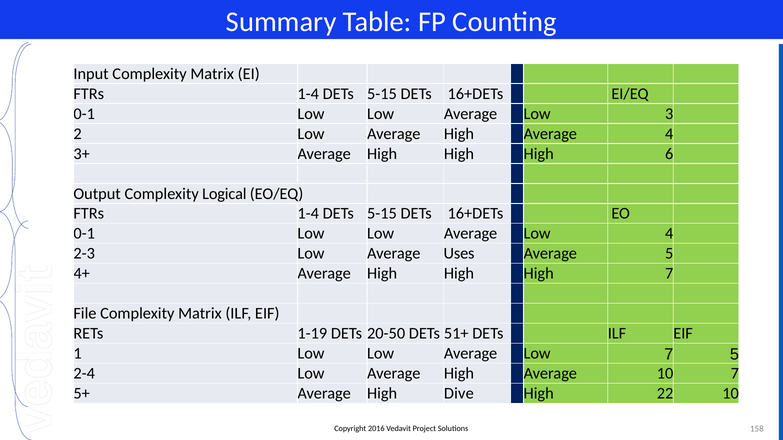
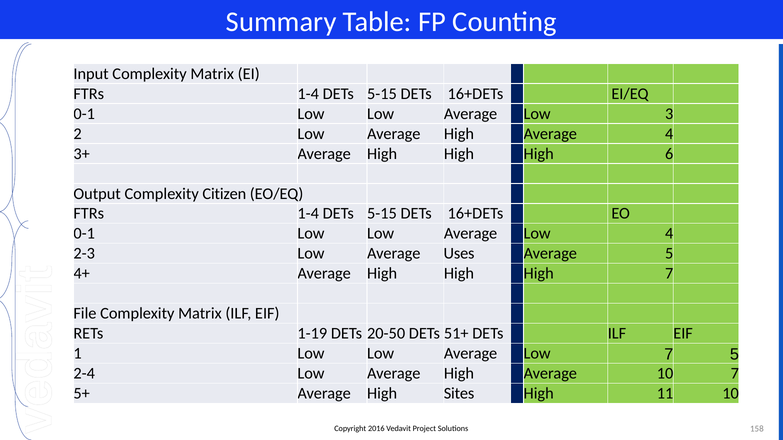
Logical: Logical -> Citizen (224, 194)
Dive: Dive -> Sites (459, 394)
22: 22 -> 11 (665, 394)
